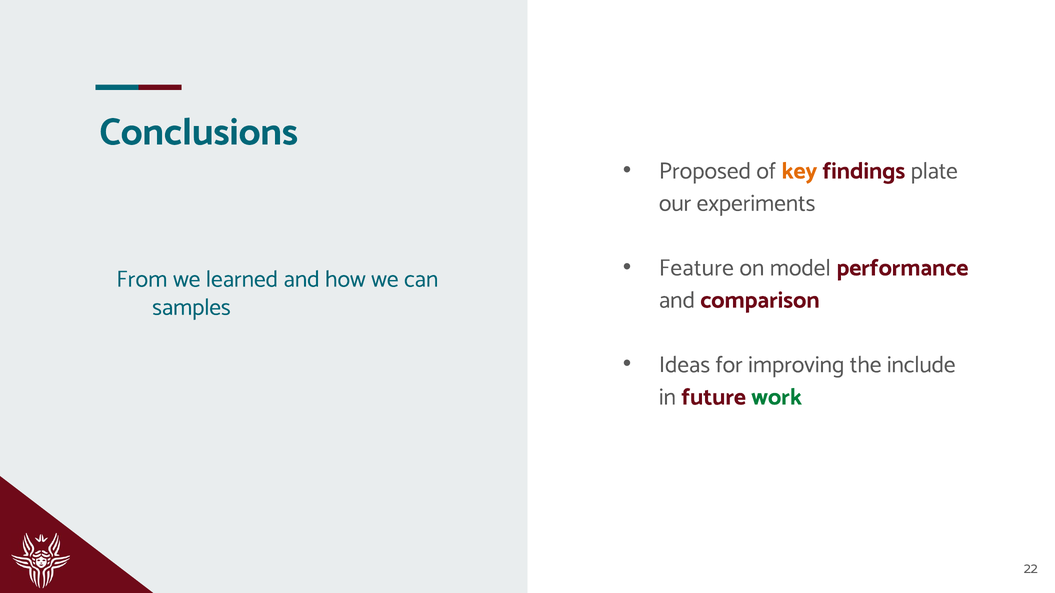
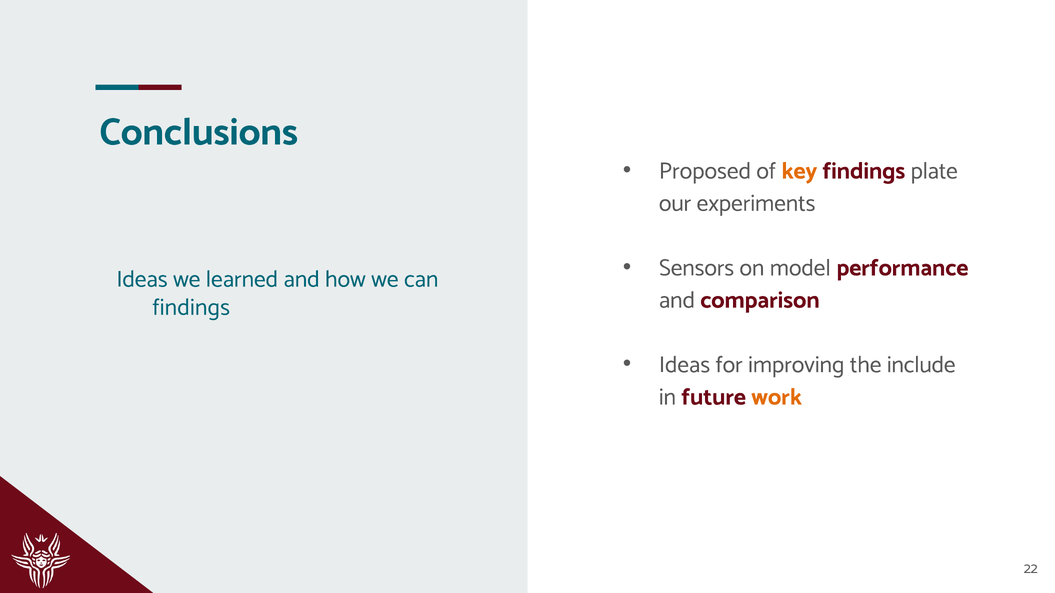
Feature: Feature -> Sensors (697, 268)
From: From -> Ideas (142, 279)
samples: samples -> findings (191, 307)
work colour: green -> orange (777, 397)
